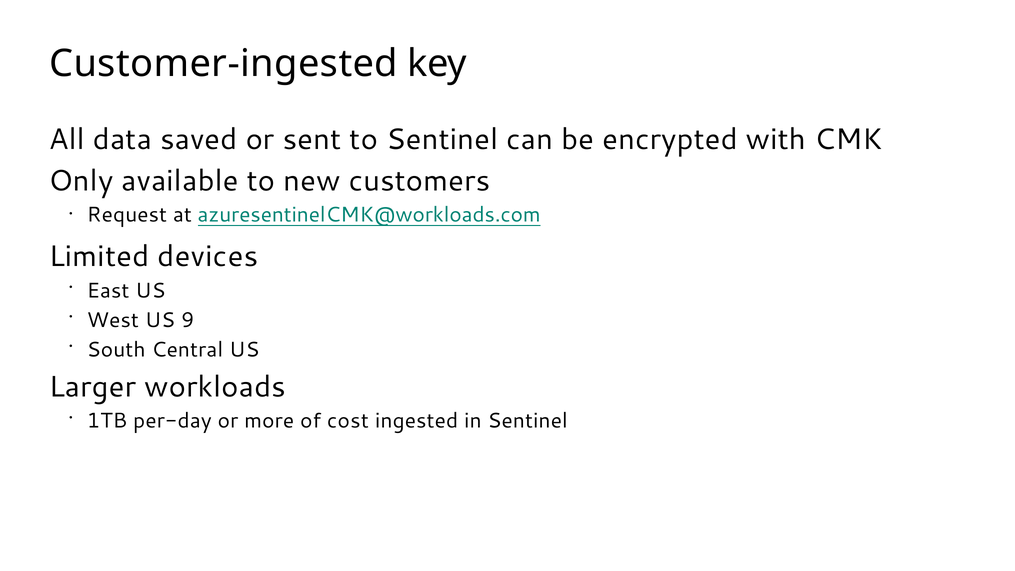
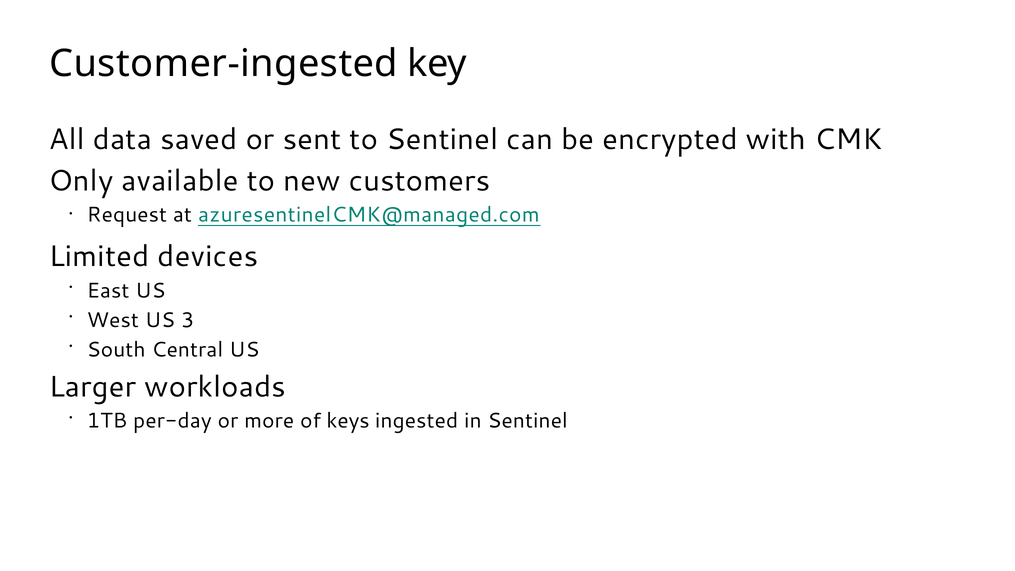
azuresentinelCMK@workloads.com: azuresentinelCMK@workloads.com -> azuresentinelCMK@managed.com (369, 215)
9: 9 -> 3 (188, 320)
cost: cost -> keys (348, 421)
